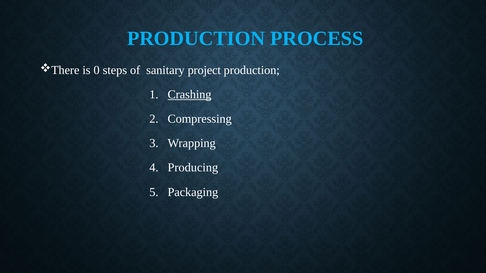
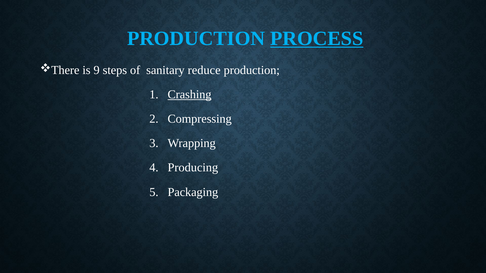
PROCESS underline: none -> present (317, 39)
0: 0 -> 9 (97, 70)
project: project -> reduce (204, 70)
